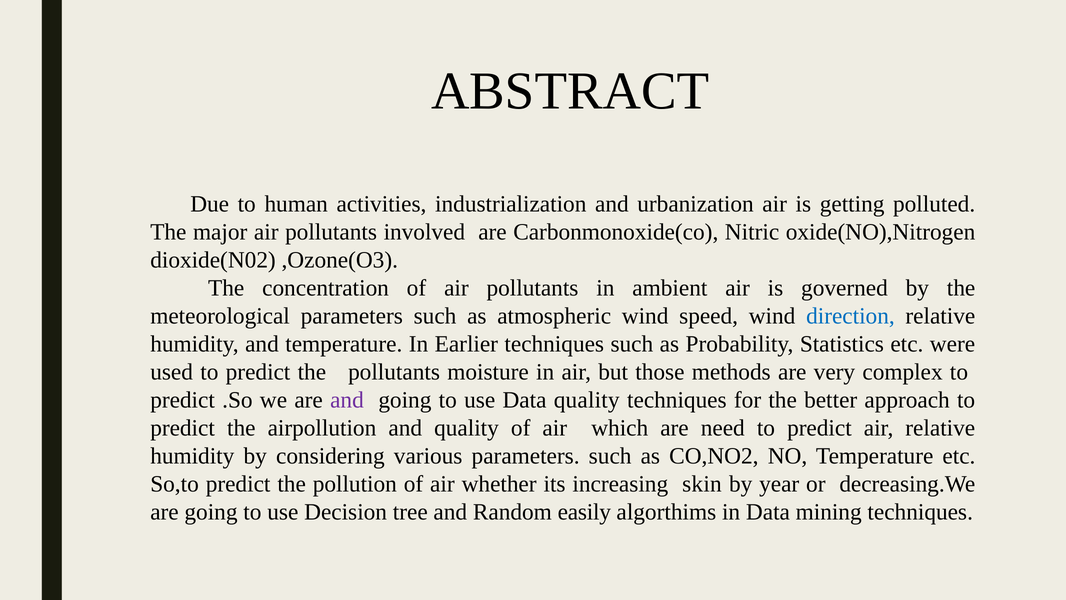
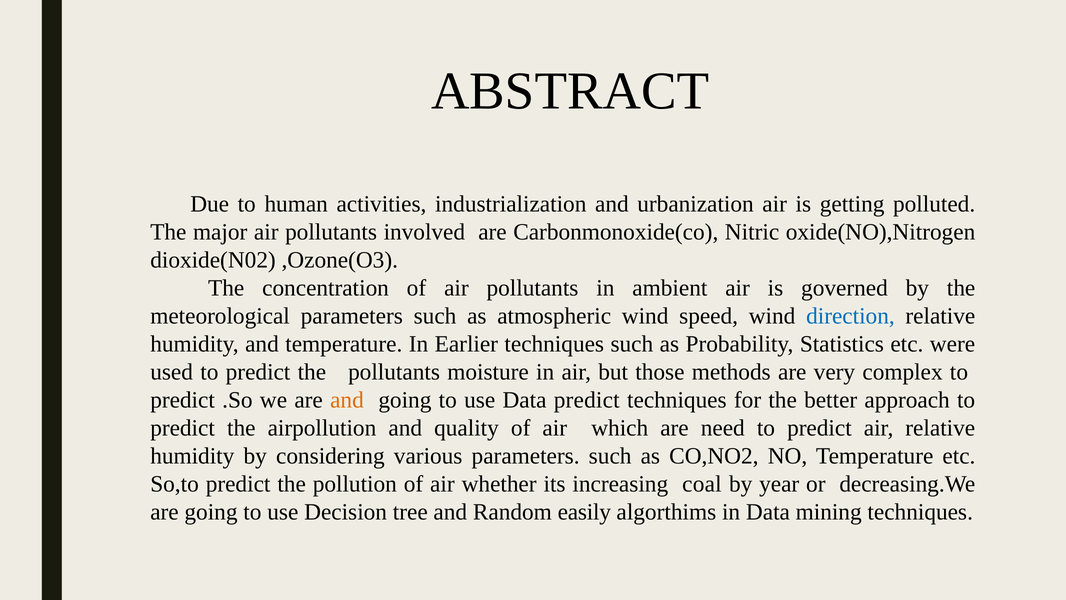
and colour: purple -> orange (347, 400)
Data quality: quality -> predict (587, 400)
skin: skin -> coal (702, 484)
